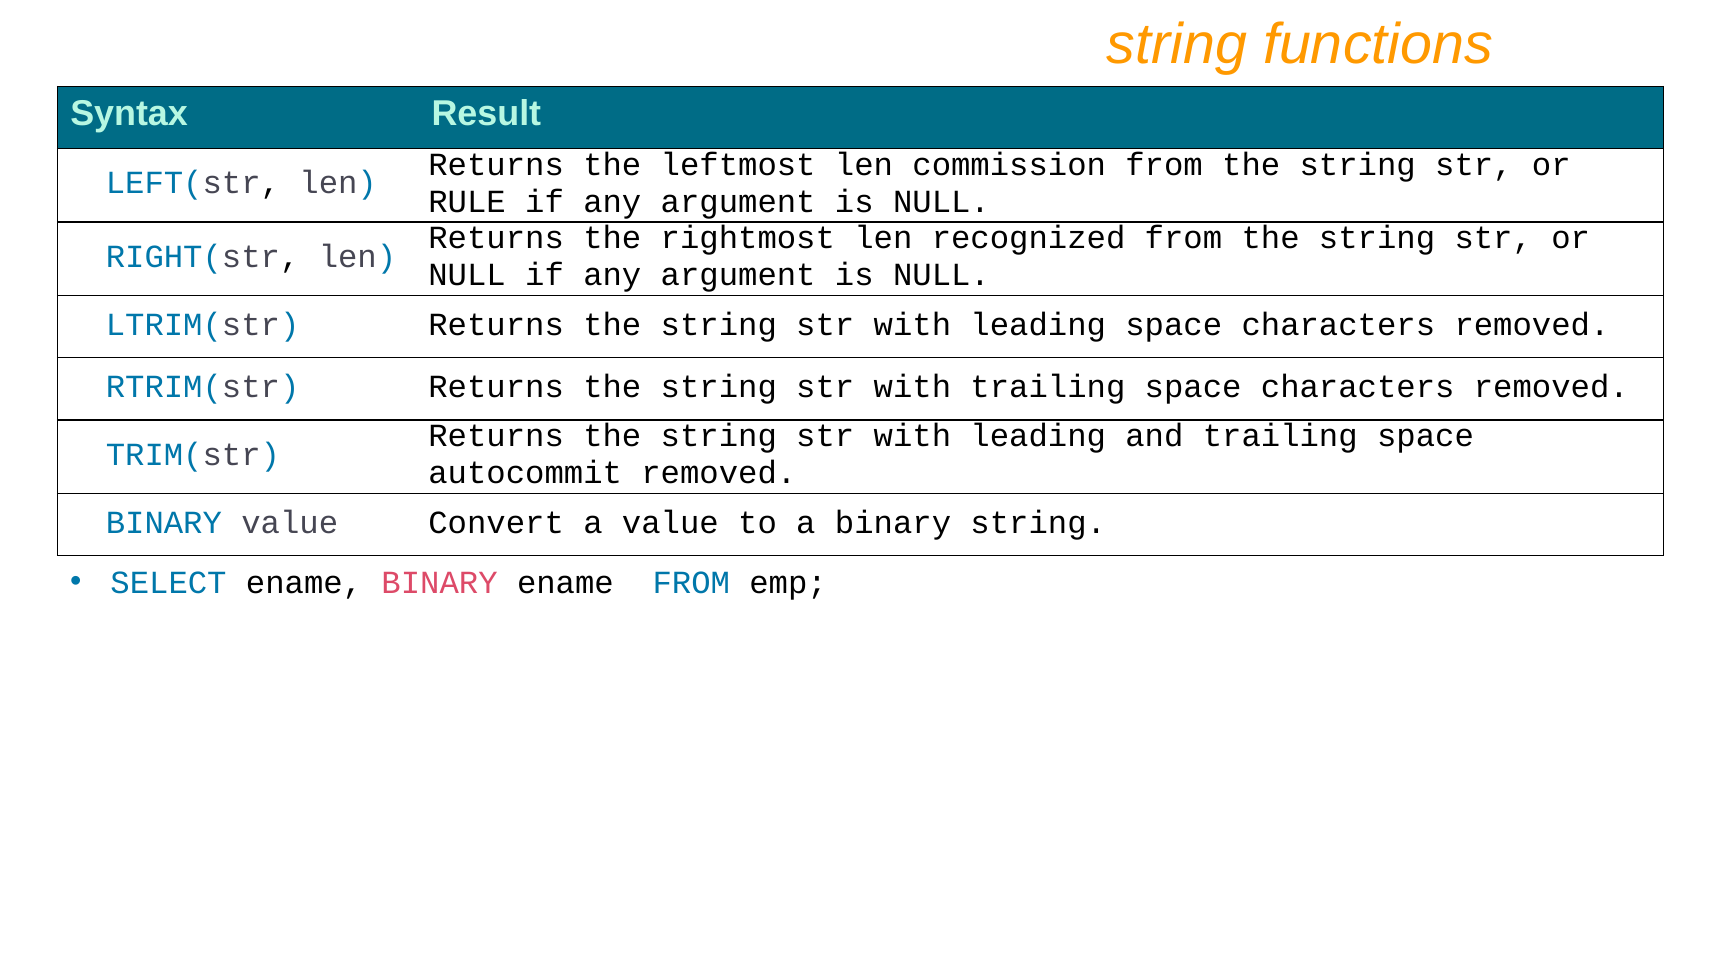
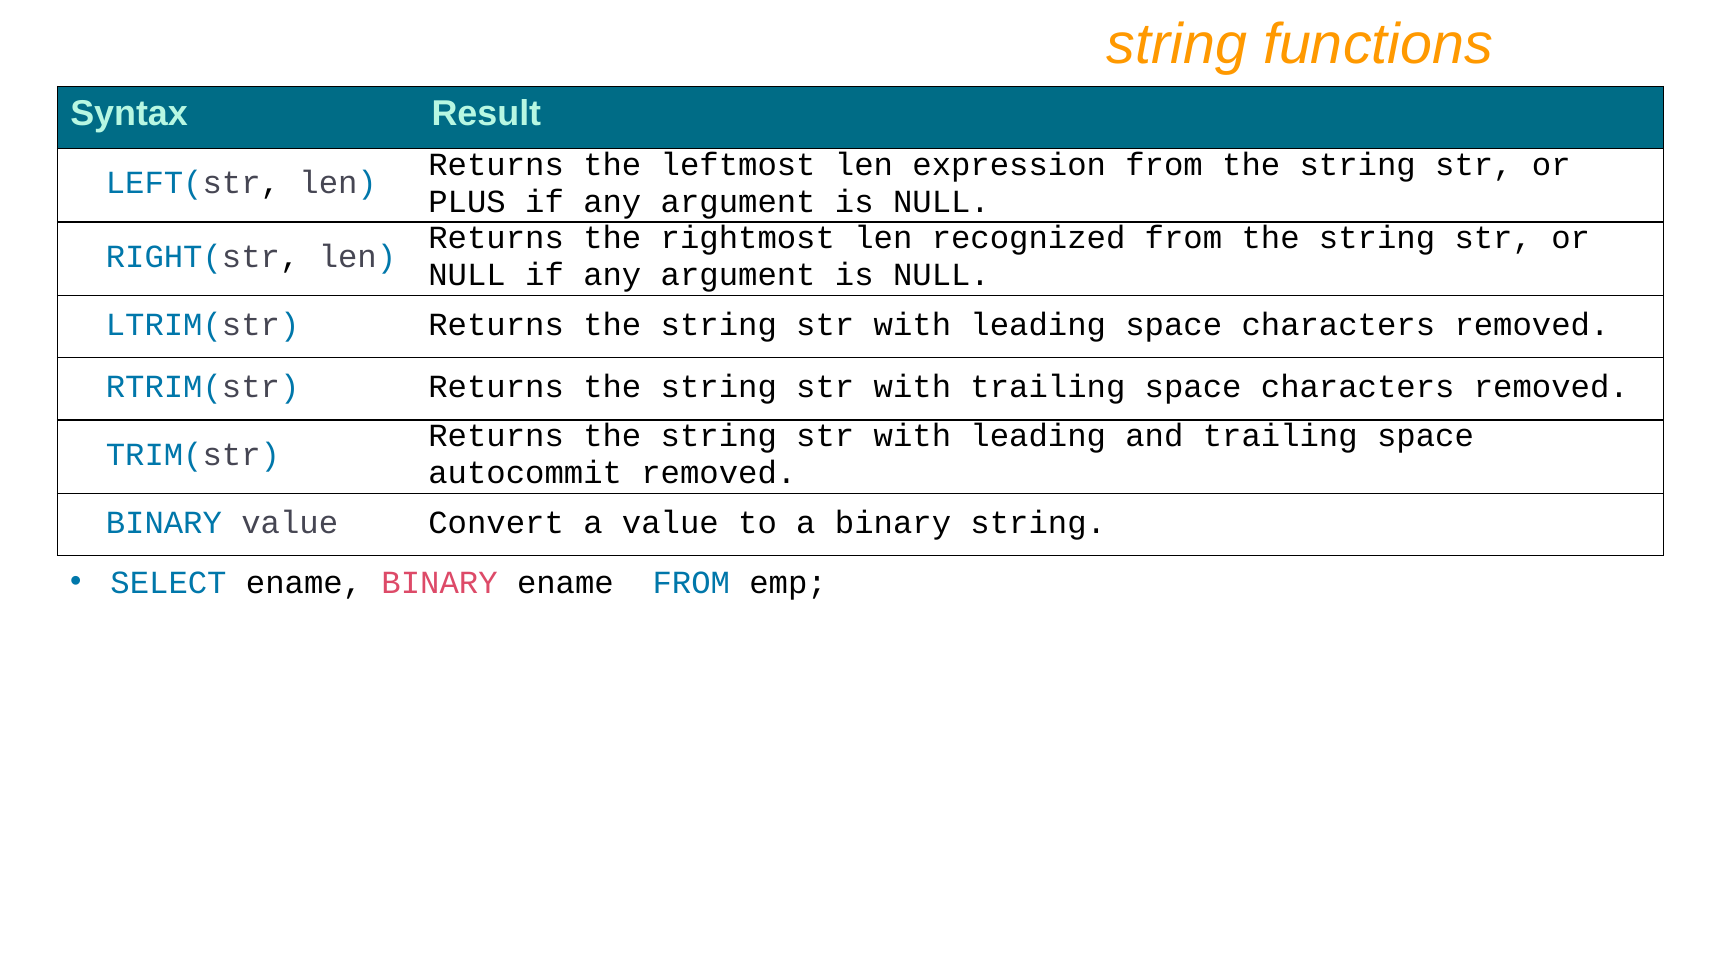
commission: commission -> expression (1009, 165)
RULE: RULE -> PLUS (467, 202)
